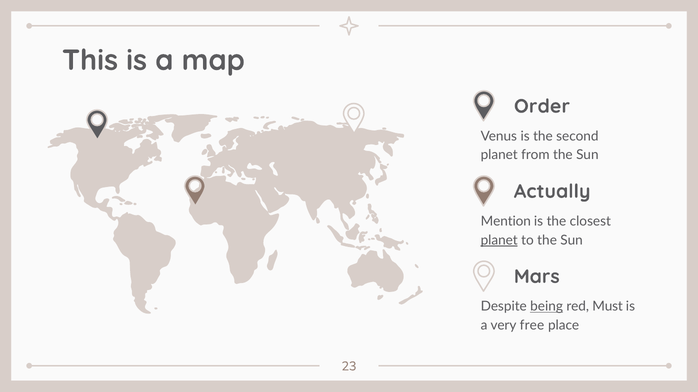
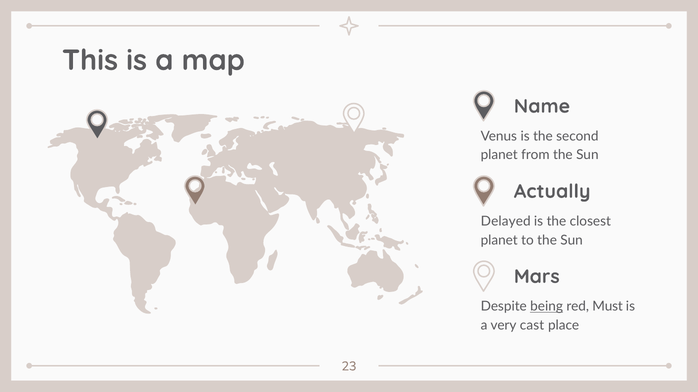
Order: Order -> Name (542, 106)
Mention: Mention -> Delayed (506, 222)
planet underline: present -> none (499, 240)
free: free -> cast (532, 326)
